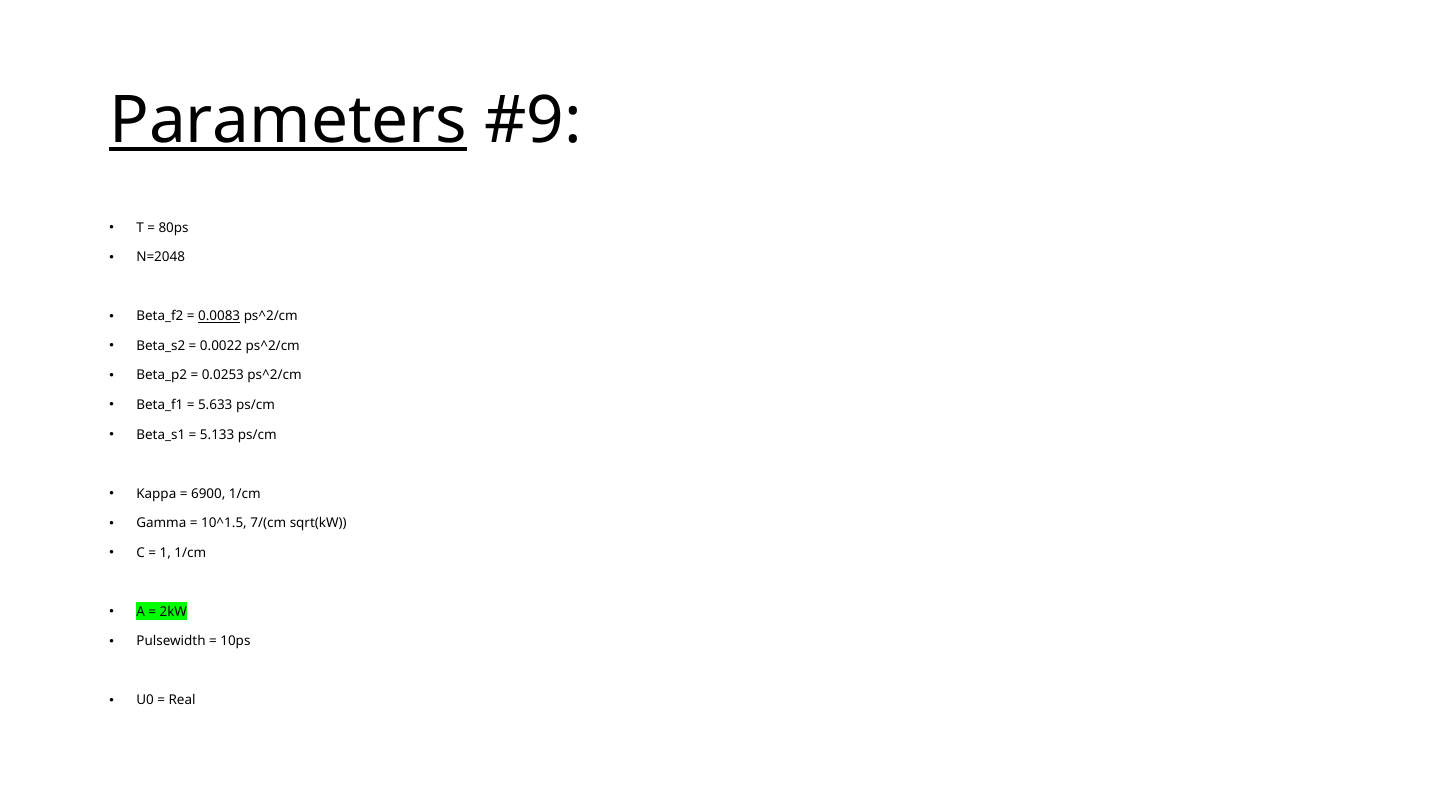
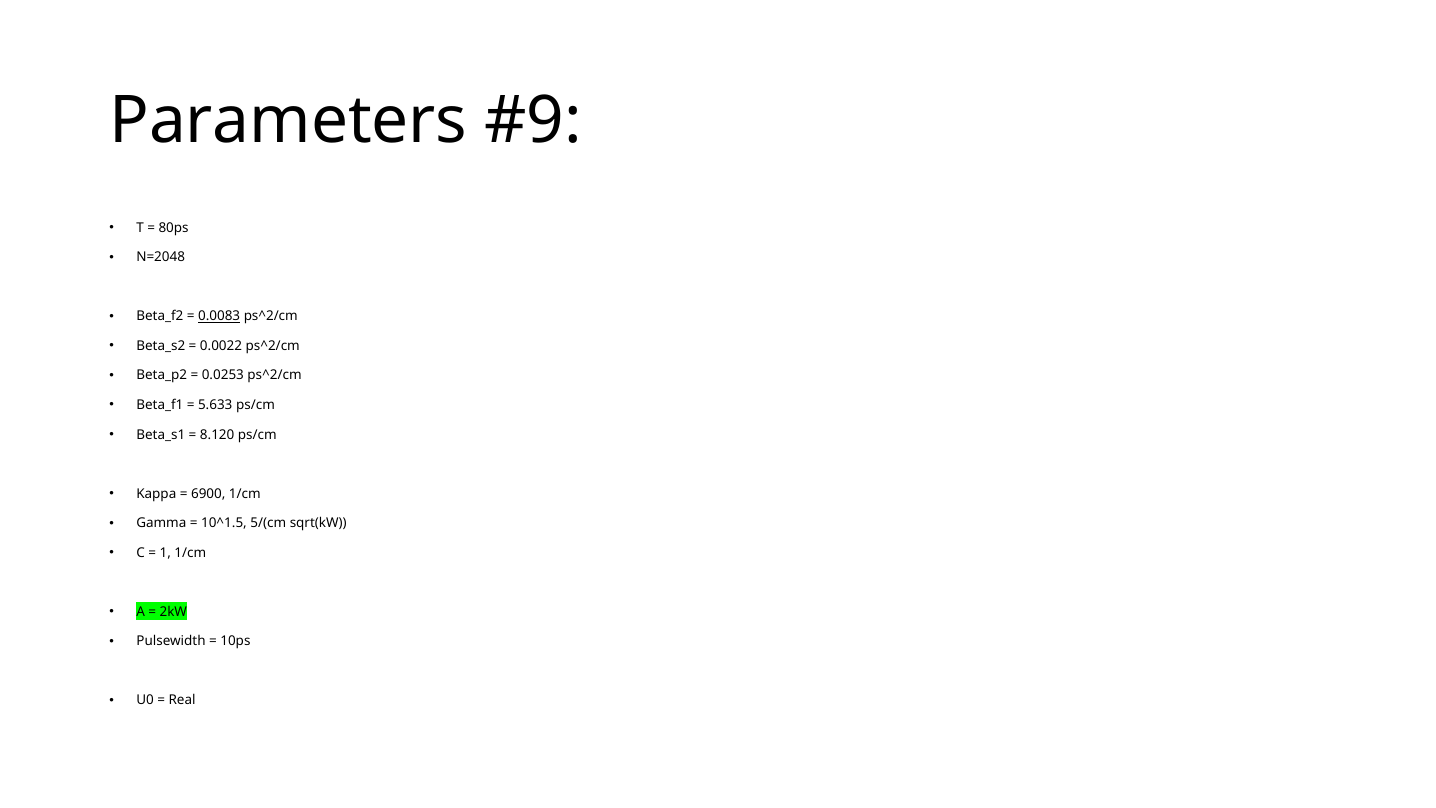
Parameters underline: present -> none (288, 121)
5.133: 5.133 -> 8.120 (217, 434)
7/(cm: 7/(cm -> 5/(cm (268, 523)
